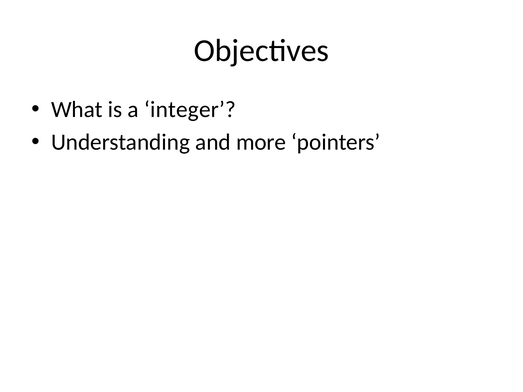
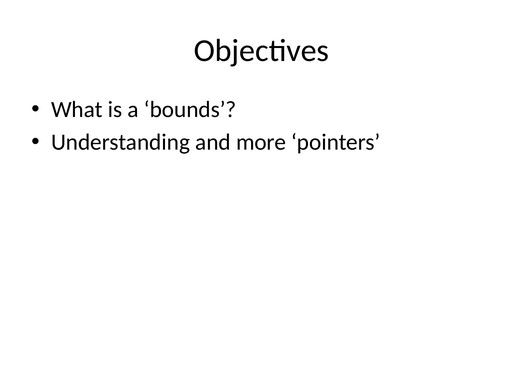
integer: integer -> bounds (190, 110)
